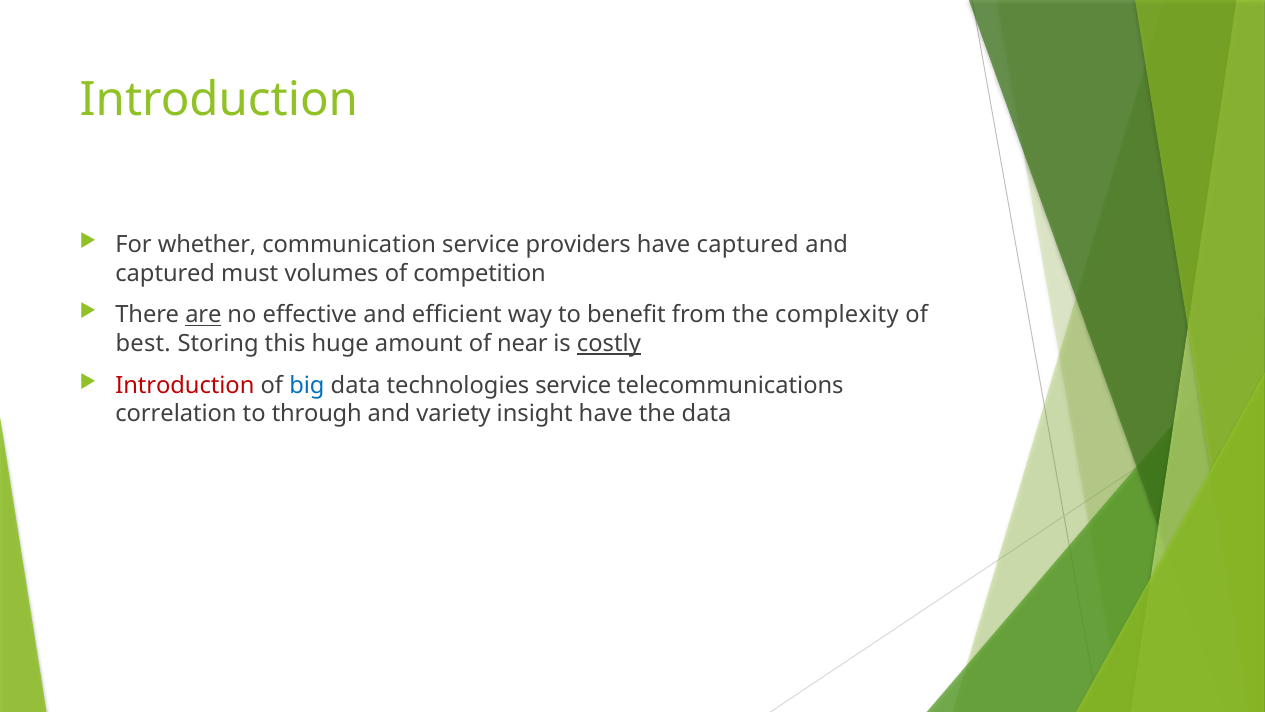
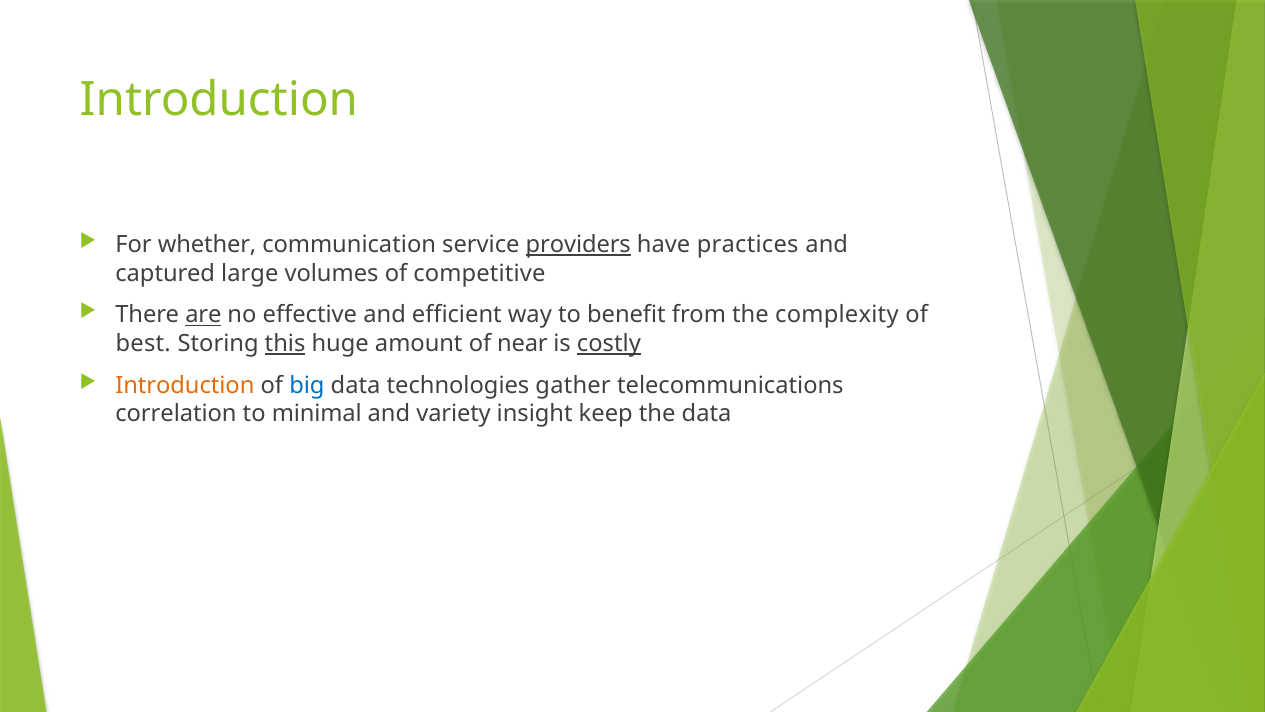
providers underline: none -> present (578, 245)
have captured: captured -> practices (748, 245)
must: must -> large (250, 273)
competition: competition -> competitive (479, 273)
this underline: none -> present (285, 343)
Introduction colour: red -> orange (185, 385)
technologies service: service -> gather (573, 385)
through: through -> minimal (317, 414)
insight have: have -> keep (606, 414)
